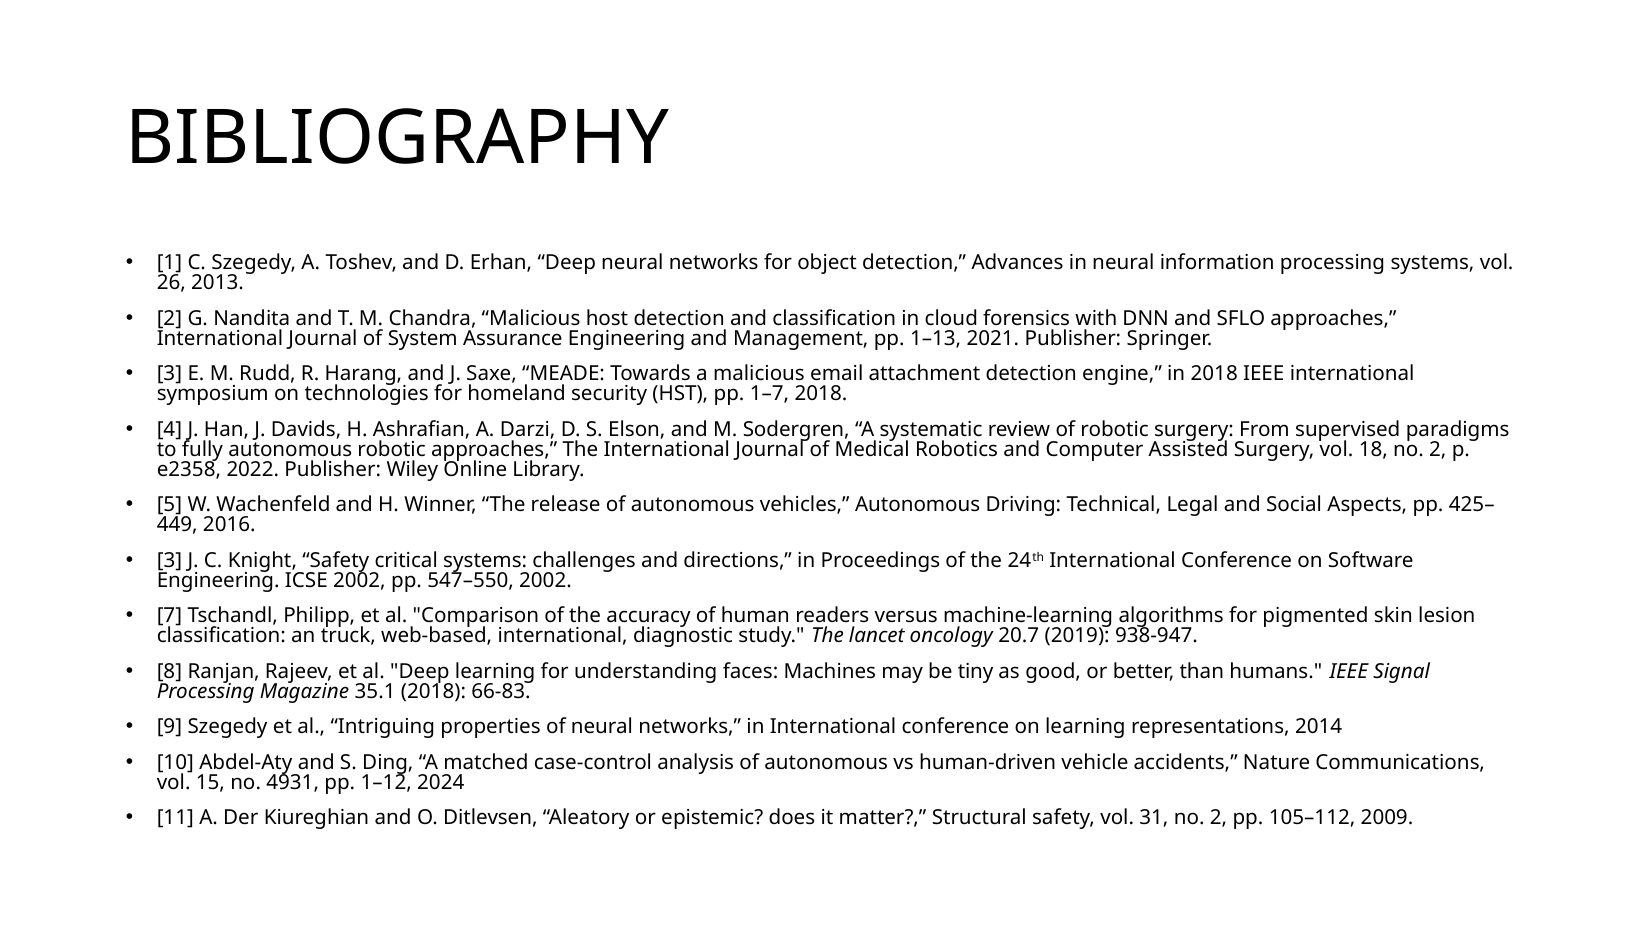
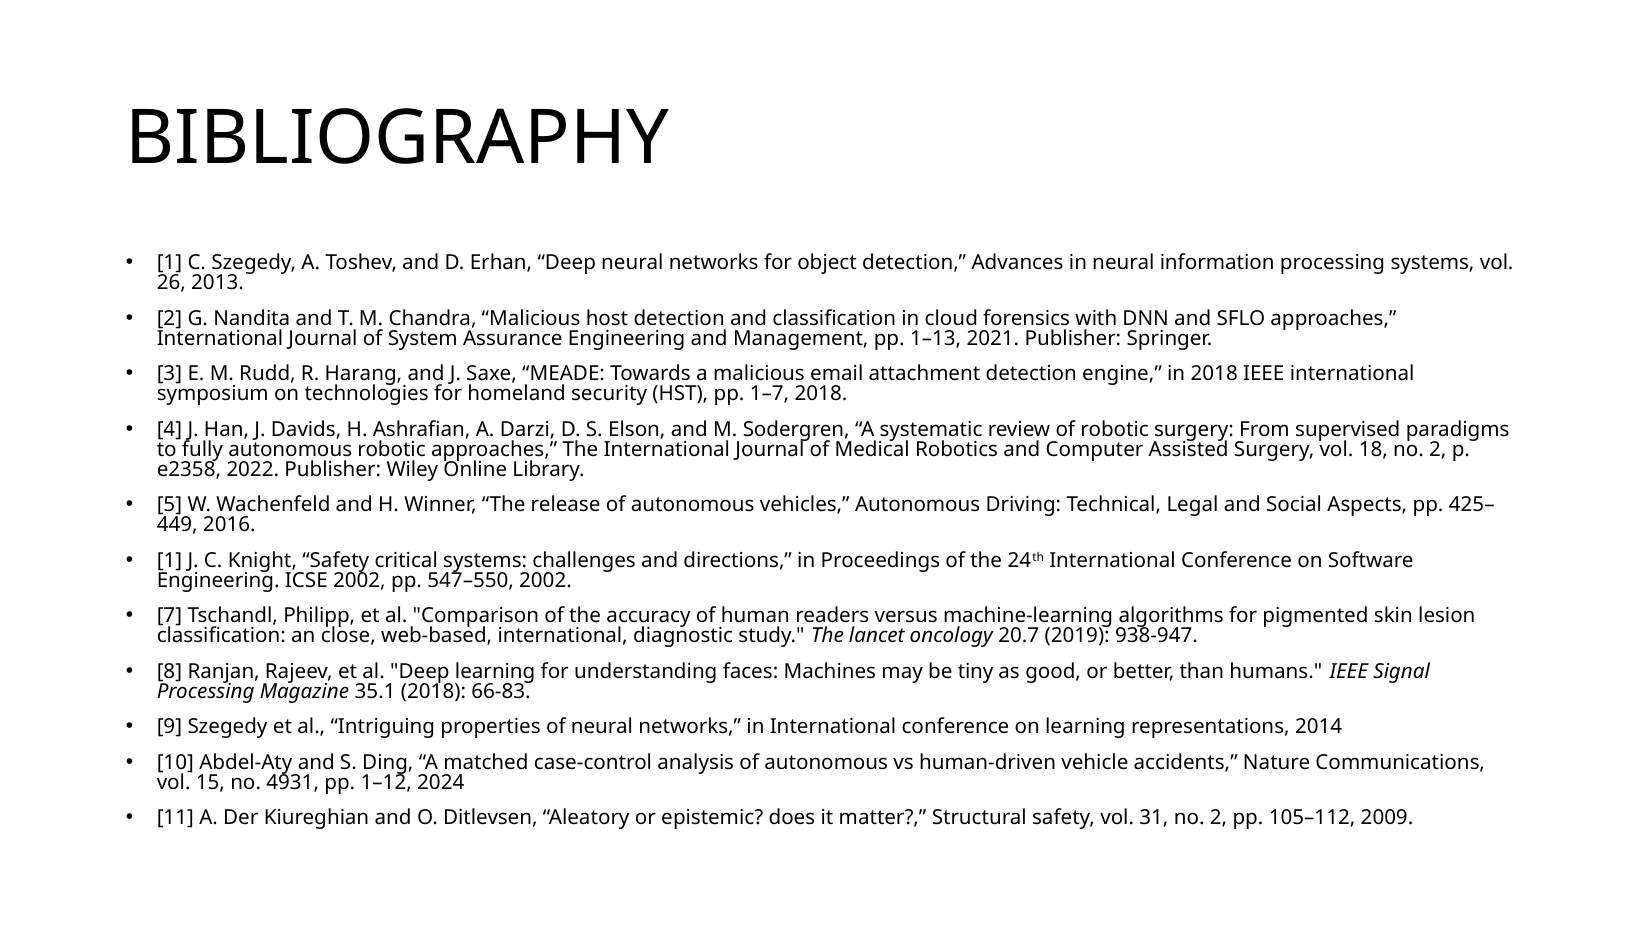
3: 3 -> 1 (169, 560)
truck: truck -> close (348, 636)
